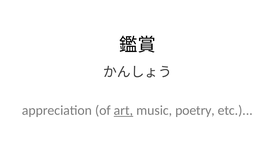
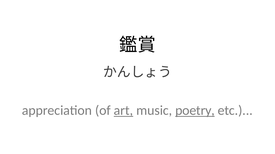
poetry underline: none -> present (195, 111)
